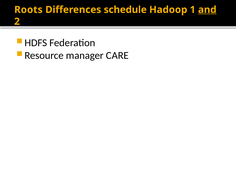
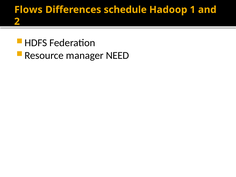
Roots: Roots -> Flows (28, 10)
and underline: present -> none (207, 10)
CARE: CARE -> NEED (117, 55)
